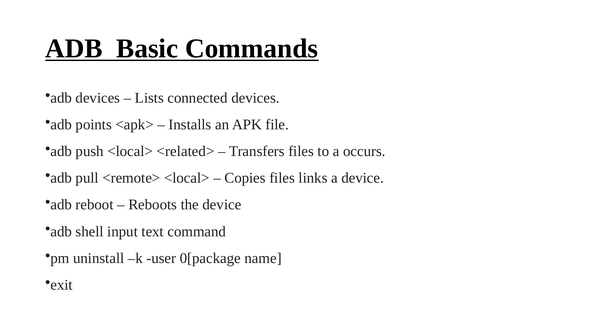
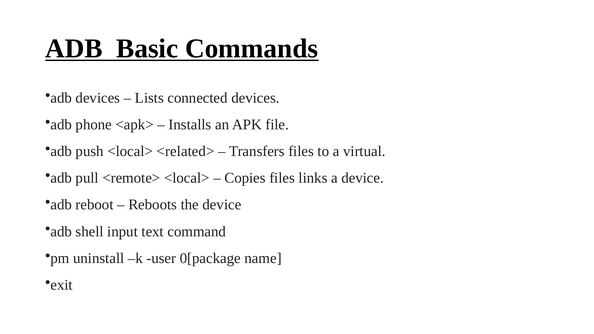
points: points -> phone (94, 125)
occurs: occurs -> virtual (364, 151)
